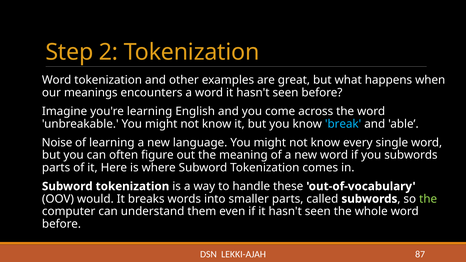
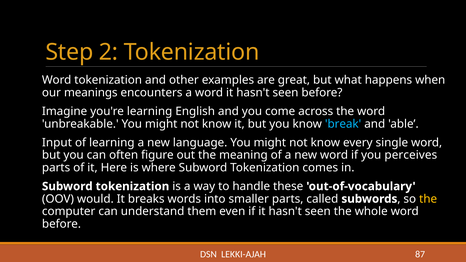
Noise: Noise -> Input (57, 143)
you subwords: subwords -> perceives (411, 155)
the colour: light green -> yellow (428, 199)
